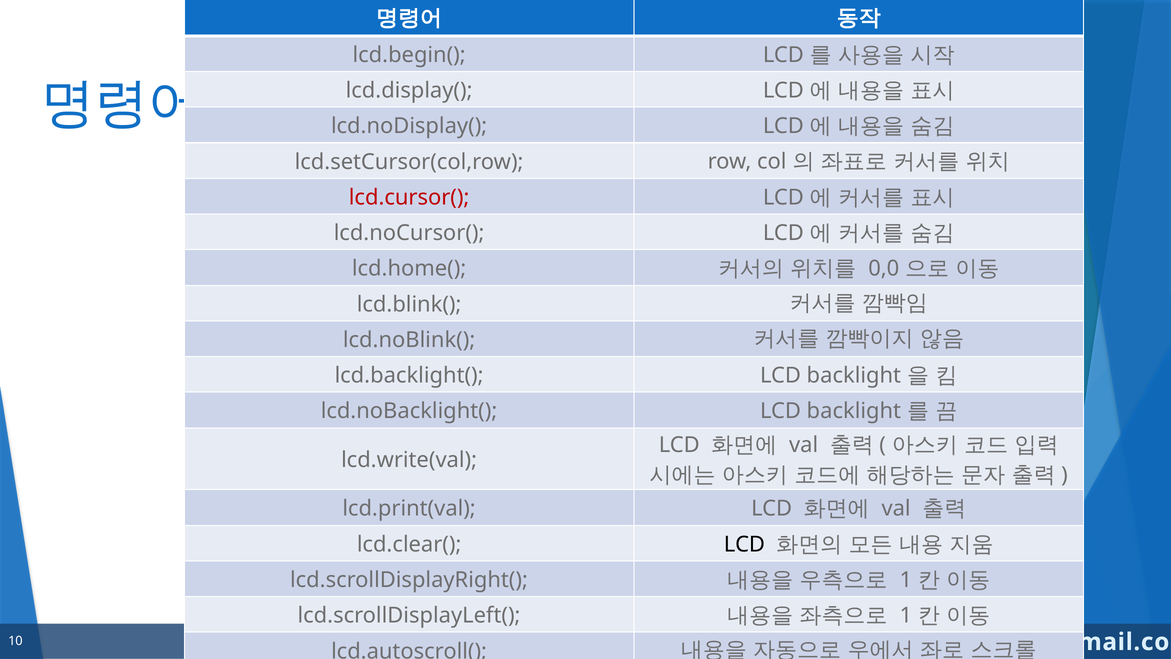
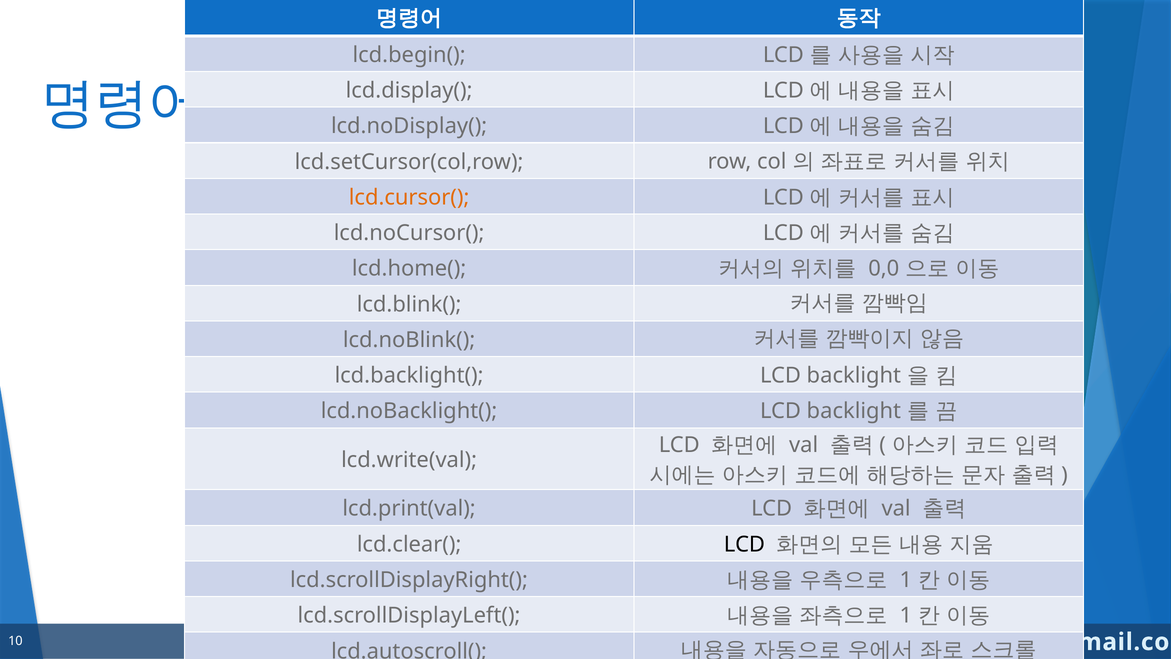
lcd.cursor( colour: red -> orange (409, 197)
